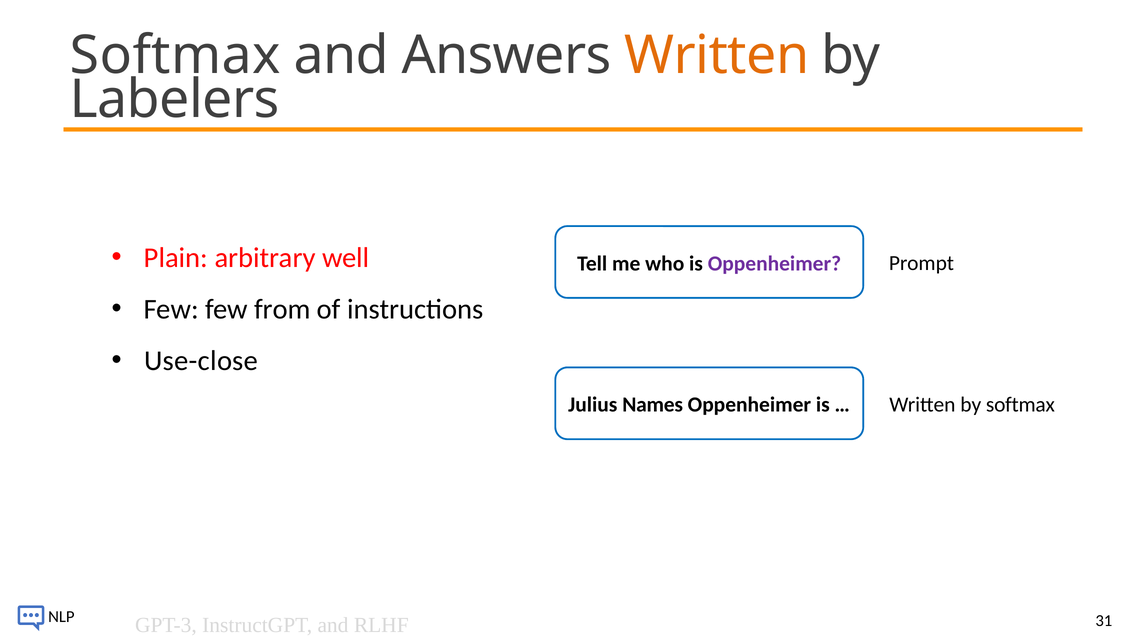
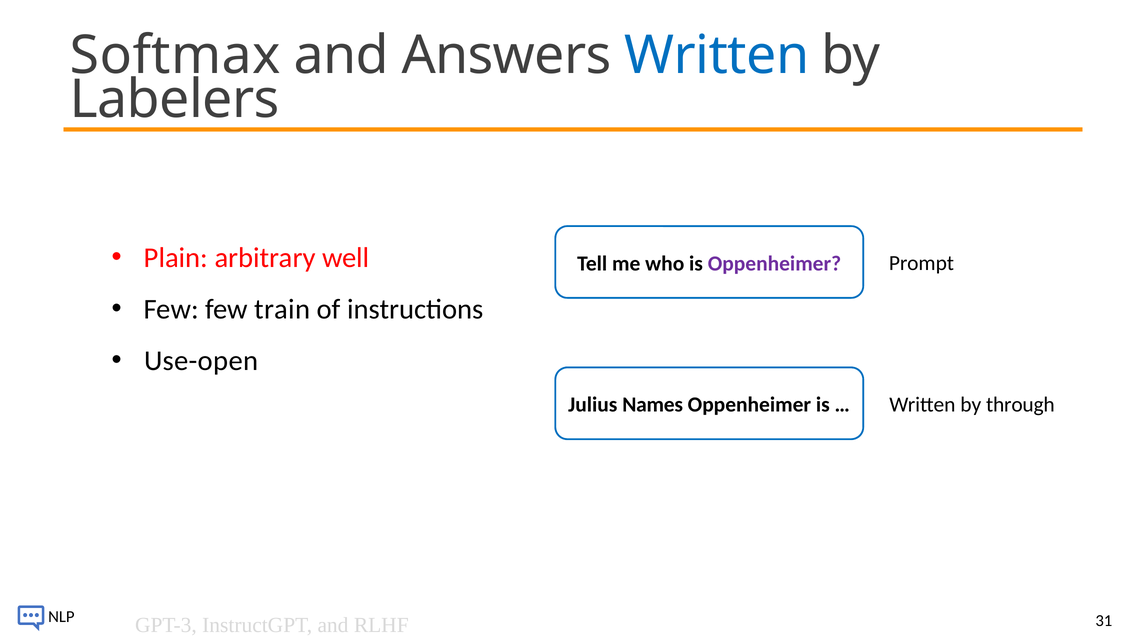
Written colour: orange -> blue (717, 56)
from: from -> train (282, 310)
Use-close: Use-close -> Use-open (201, 361)
by softmax: softmax -> through (1020, 405)
